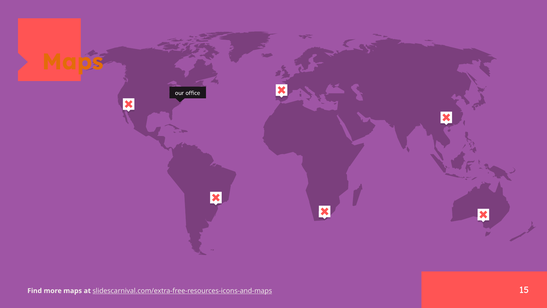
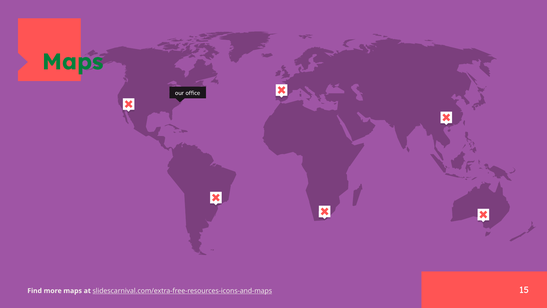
Maps colour: orange -> green (73, 62)
